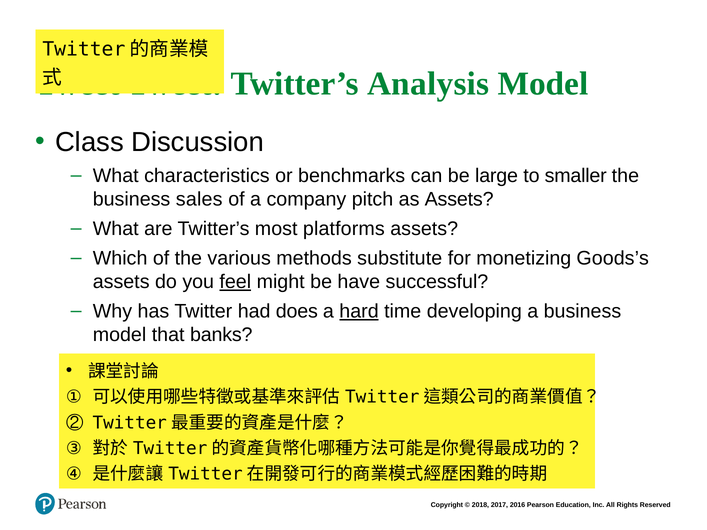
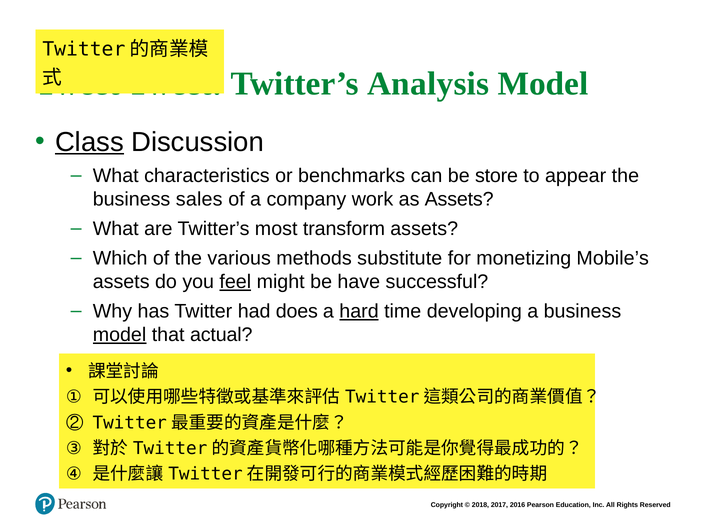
Class underline: none -> present (89, 142)
large: large -> store (497, 176)
smaller: smaller -> appear (576, 176)
pitch: pitch -> work (372, 199)
platforms: platforms -> transform (344, 229)
Goods’s: Goods’s -> Mobile’s (613, 258)
model underline: none -> present (120, 335)
banks: banks -> actual (221, 335)
